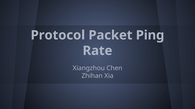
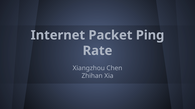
Protocol: Protocol -> Internet (58, 35)
